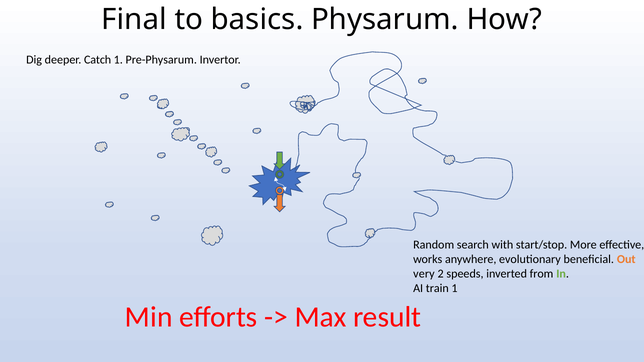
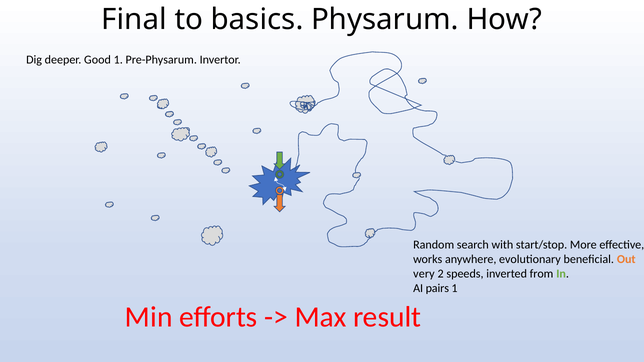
Catch: Catch -> Good (98, 60)
train: train -> pairs (437, 288)
